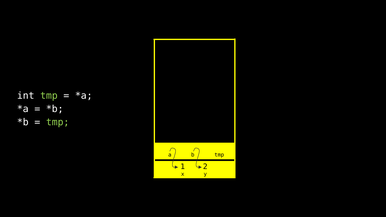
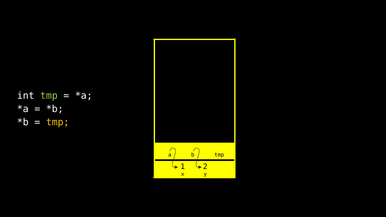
tmp colour: light green -> yellow (58, 122)
